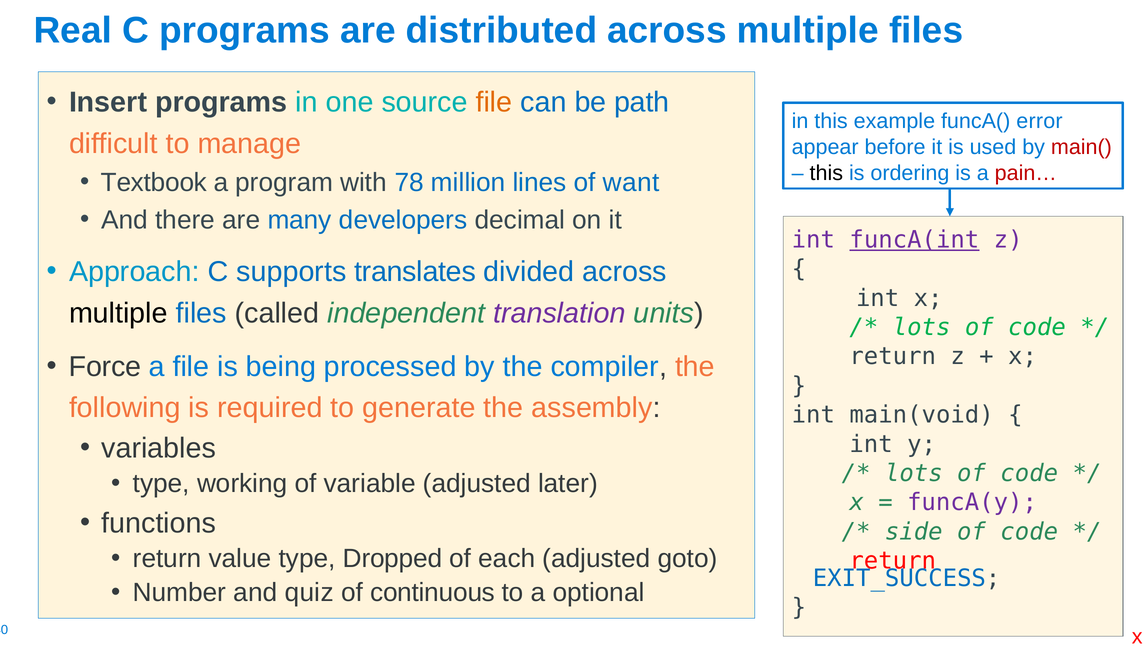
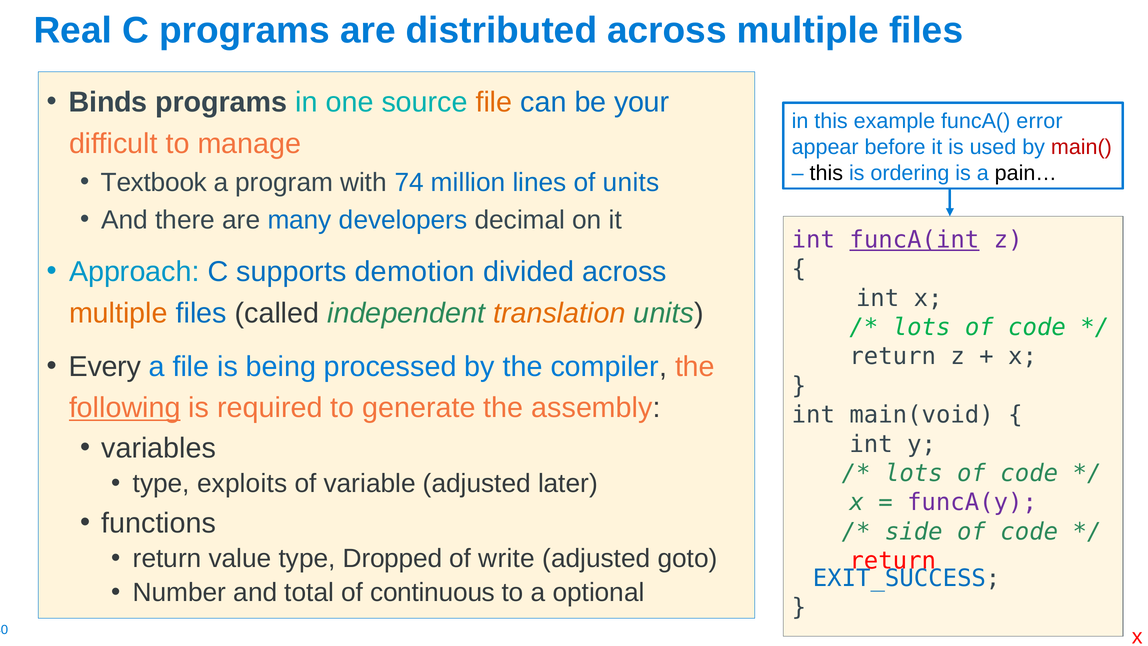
Insert: Insert -> Binds (108, 102)
path: path -> your (642, 102)
pain… colour: red -> black (1026, 173)
78: 78 -> 74 (409, 182)
of want: want -> units (631, 182)
translates: translates -> demotion (415, 272)
multiple colour: black -> orange (118, 313)
translation colour: purple -> orange (559, 313)
Force: Force -> Every (105, 366)
following underline: none -> present (125, 408)
working: working -> exploits (242, 483)
each: each -> write (507, 558)
quiz: quiz -> total (309, 593)
